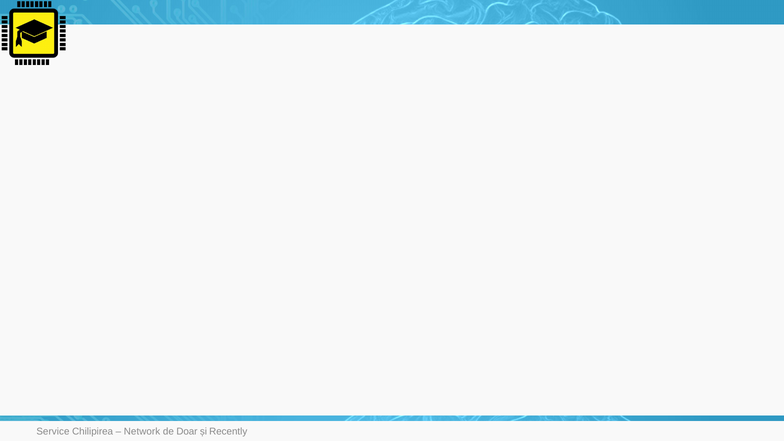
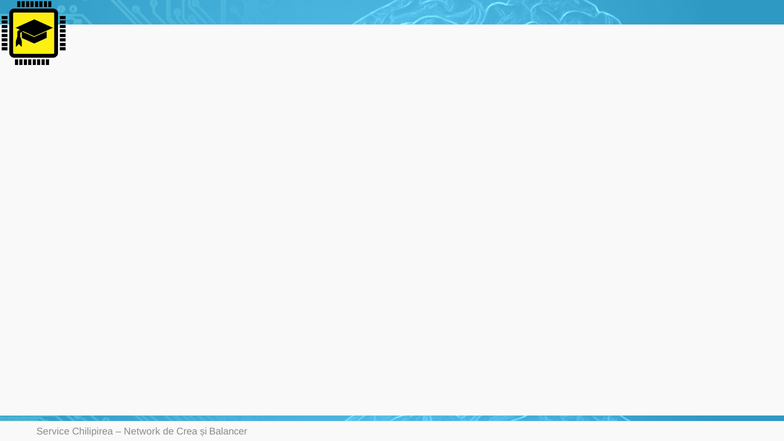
Doar: Doar -> Crea (187, 432)
Recently: Recently -> Balancer (228, 432)
